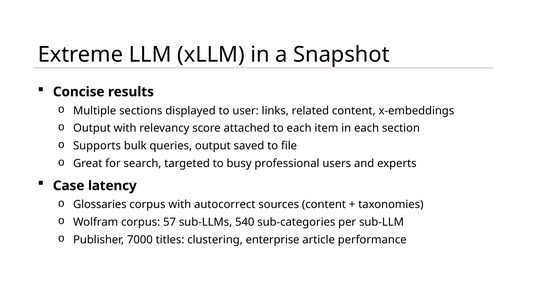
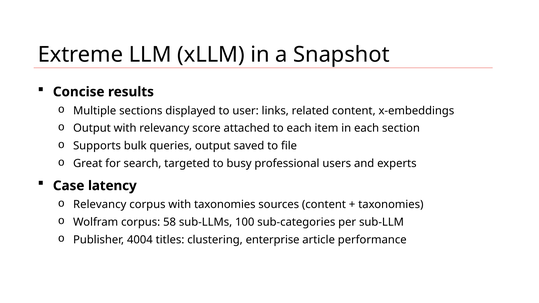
Glossaries: Glossaries -> Relevancy (100, 205)
with autocorrect: autocorrect -> taxonomies (225, 205)
57: 57 -> 58 (170, 222)
540: 540 -> 100 (245, 222)
7000: 7000 -> 4004 (140, 240)
